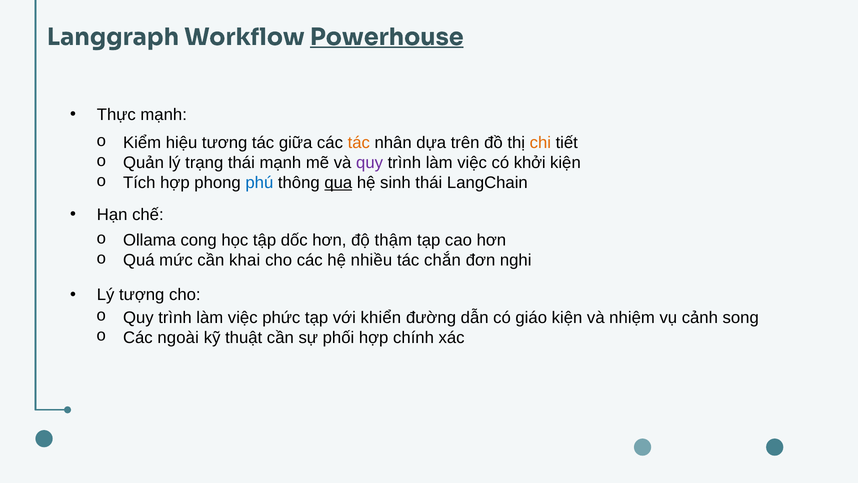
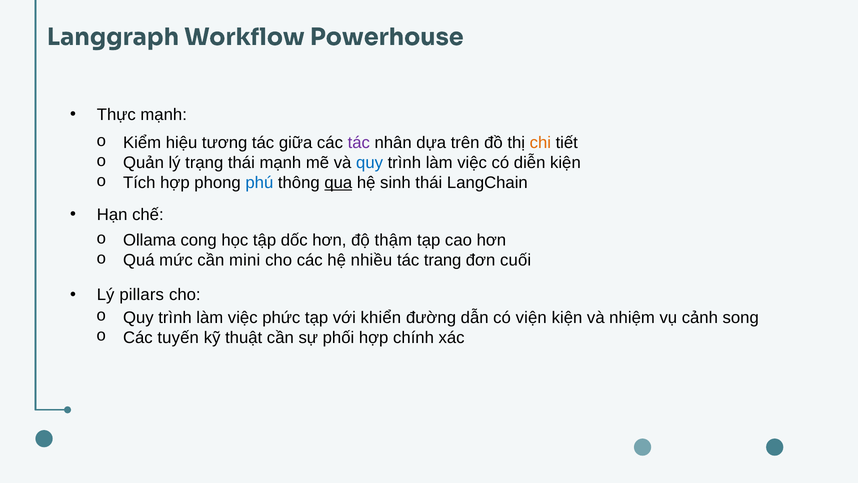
Powerhouse underline: present -> none (387, 37)
tác colour: orange -> purple (359, 143)
quy colour: purple -> blue (370, 163)
khởi: khởi -> diễn (530, 163)
khai: khai -> mini (245, 260)
chắn: chắn -> trang (443, 260)
nghi: nghi -> cuối (516, 260)
tượng: tượng -> pillars (142, 295)
giáo: giáo -> viện (531, 317)
ngoài: ngoài -> tuyến (178, 337)
